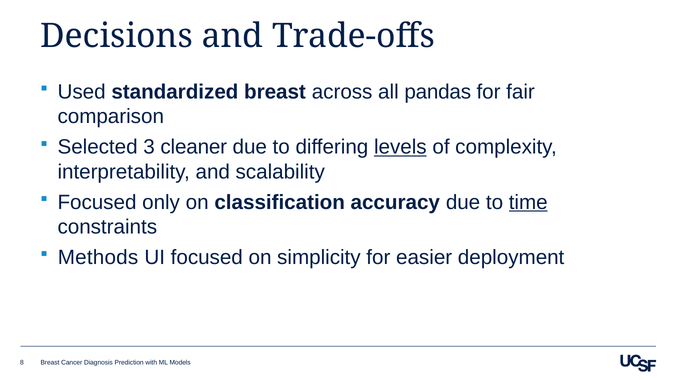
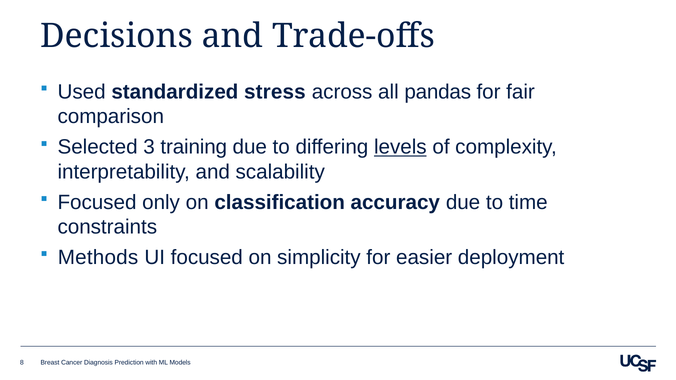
standardized breast: breast -> stress (275, 92)
cleaner: cleaner -> training (194, 147)
time underline: present -> none (528, 202)
